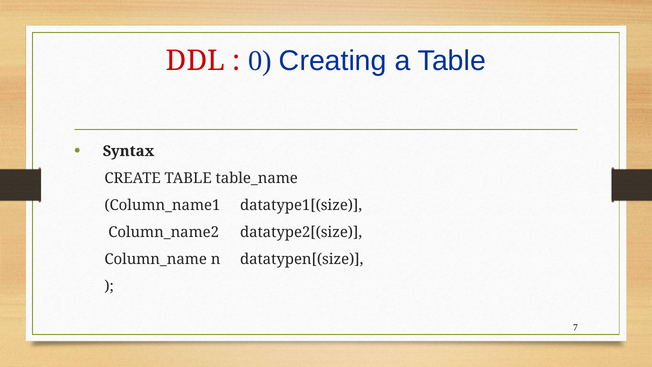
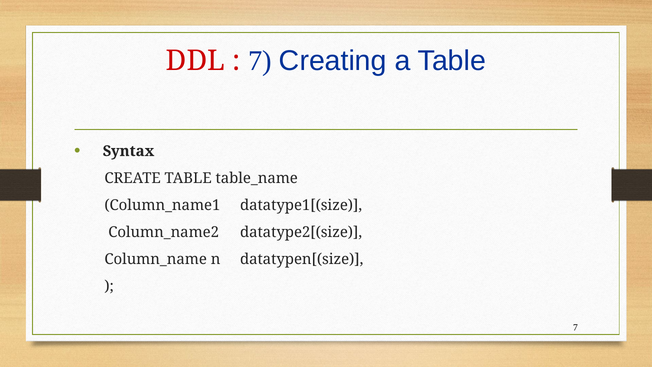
0: 0 -> 7 (260, 61)
